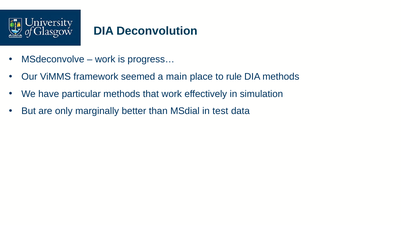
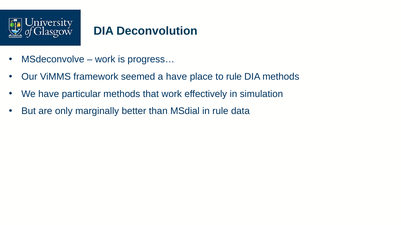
a main: main -> have (176, 77)
in test: test -> rule (220, 111)
